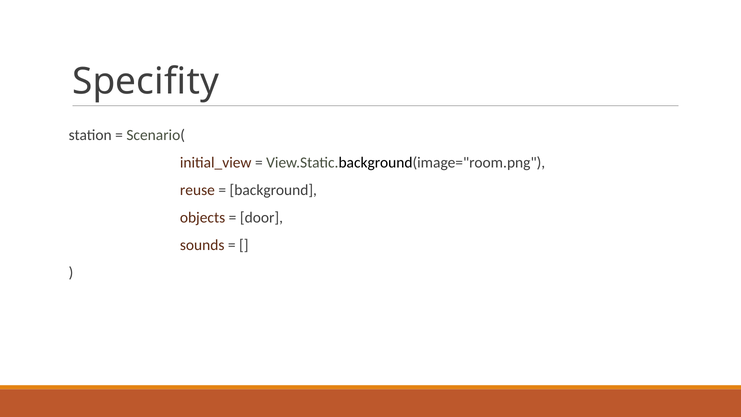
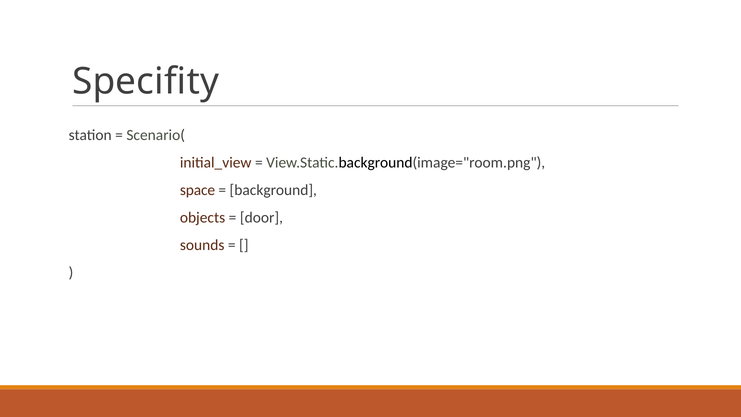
reuse: reuse -> space (197, 190)
